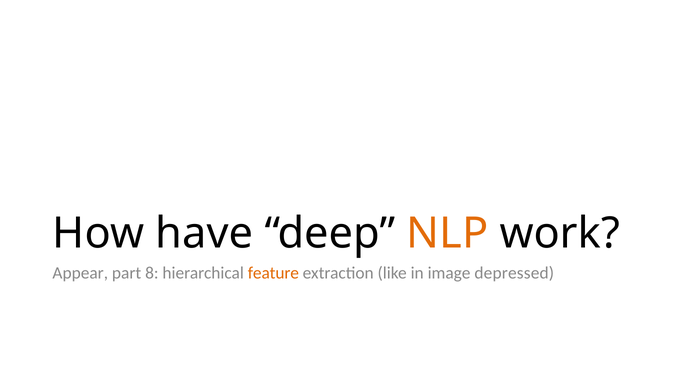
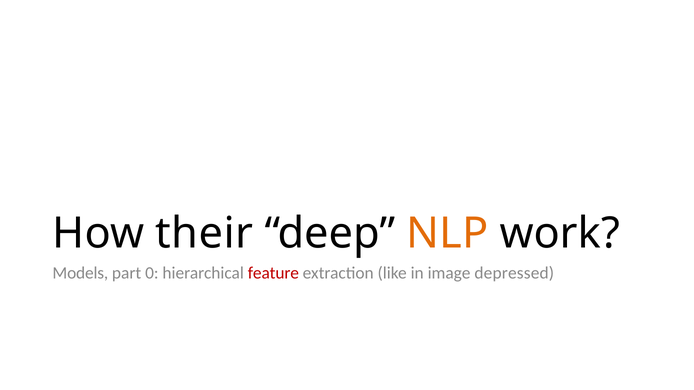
have: have -> their (204, 233)
Appear: Appear -> Models (80, 273)
8: 8 -> 0 (152, 273)
feature colour: orange -> red (273, 273)
